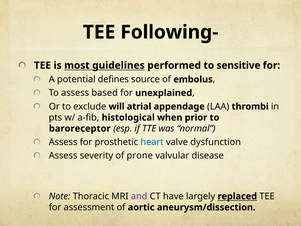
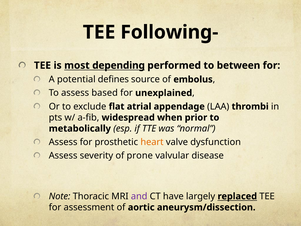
guidelines: guidelines -> depending (119, 65)
sensitive: sensitive -> between (238, 65)
will: will -> flat (117, 106)
histological: histological -> widespread (128, 117)
baroreceptor: baroreceptor -> metabolically (80, 128)
heart colour: blue -> orange (152, 142)
